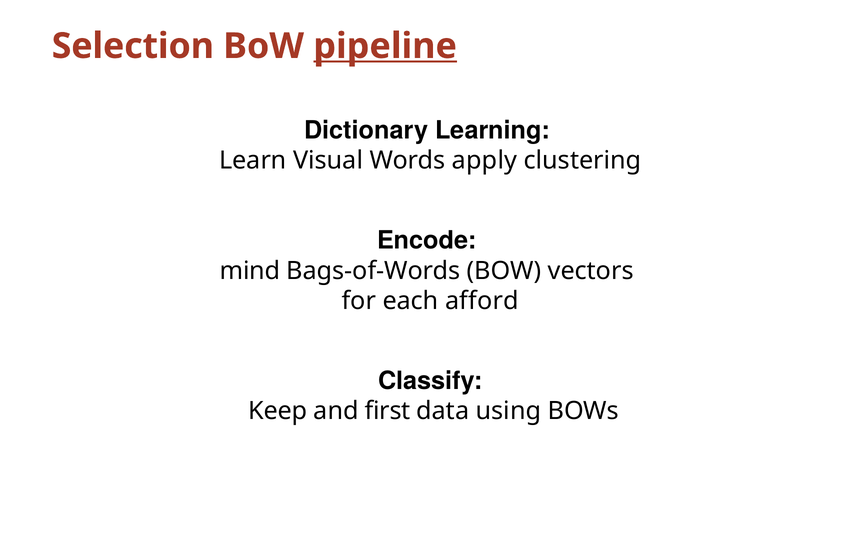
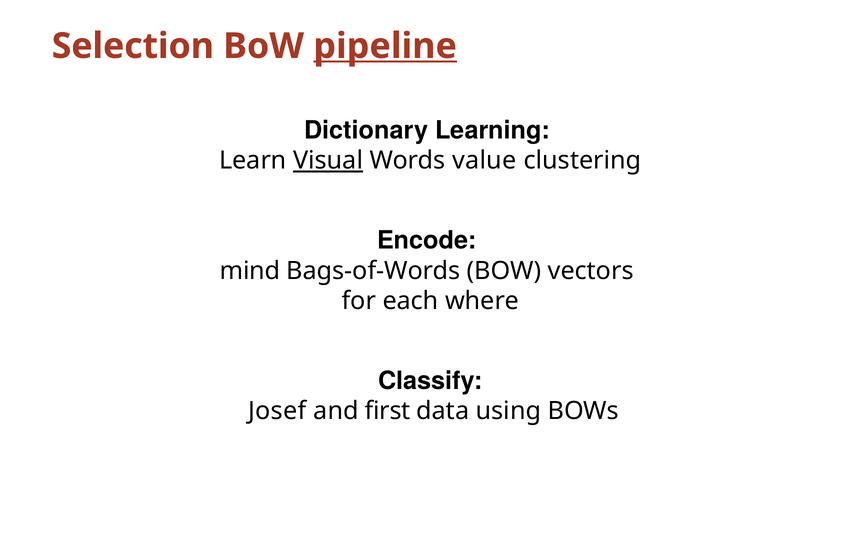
Visual underline: none -> present (328, 161)
apply: apply -> value (484, 161)
afford: afford -> where (482, 301)
Keep: Keep -> Josef (277, 411)
